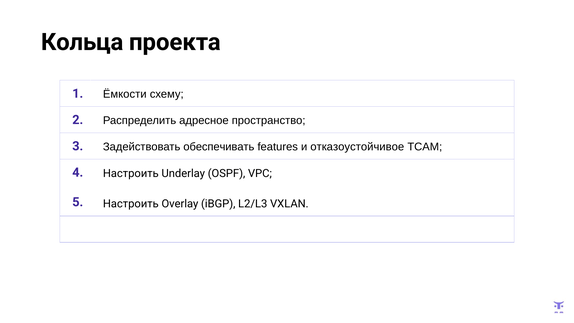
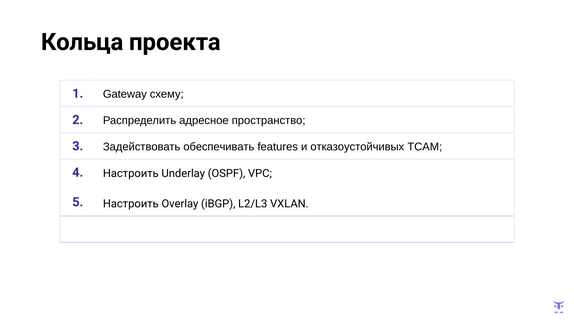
Ёмкости: Ёмкости -> Gateway (125, 94)
отказоустойчивое: отказоустойчивое -> отказоустойчивых (357, 147)
